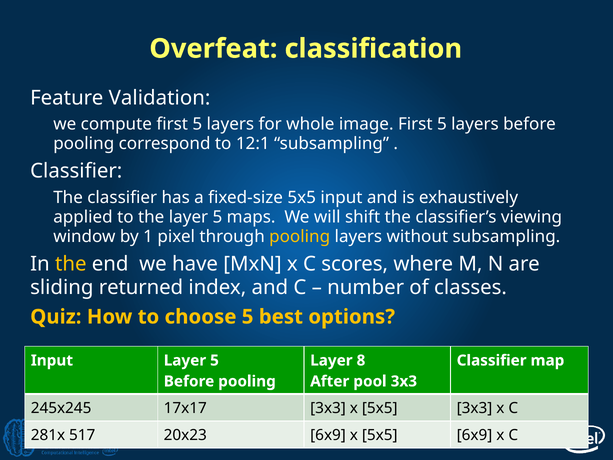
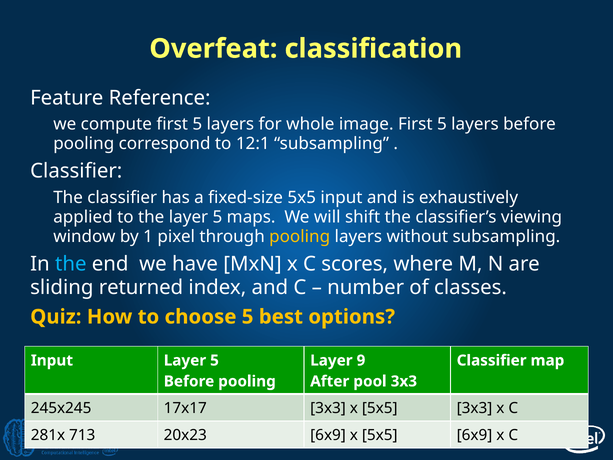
Validation: Validation -> Reference (160, 98)
the colour: yellow -> light blue (71, 264)
8: 8 -> 9 (361, 360)
517: 517 -> 713 (82, 435)
